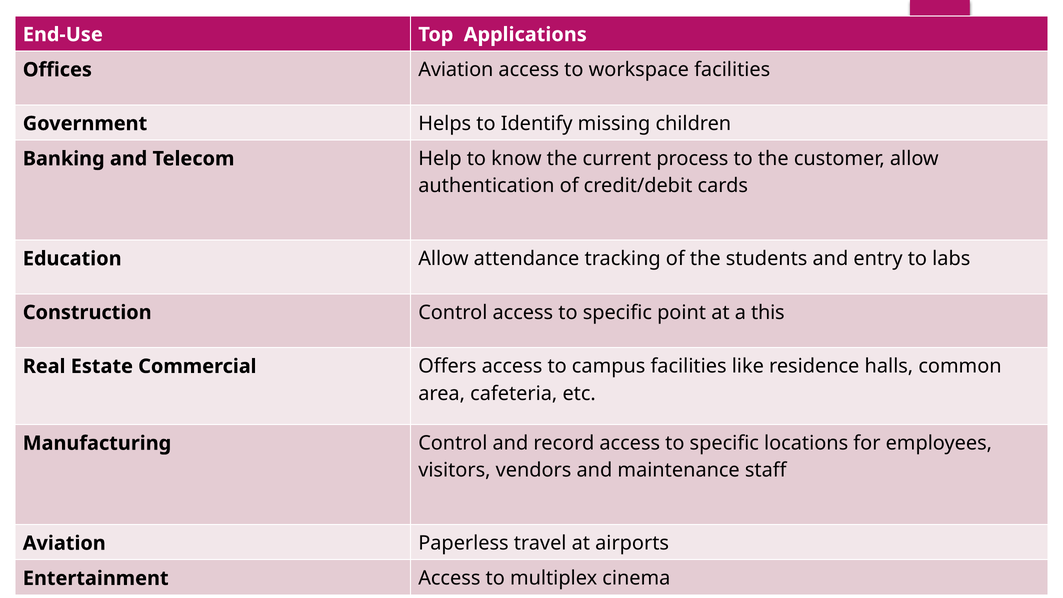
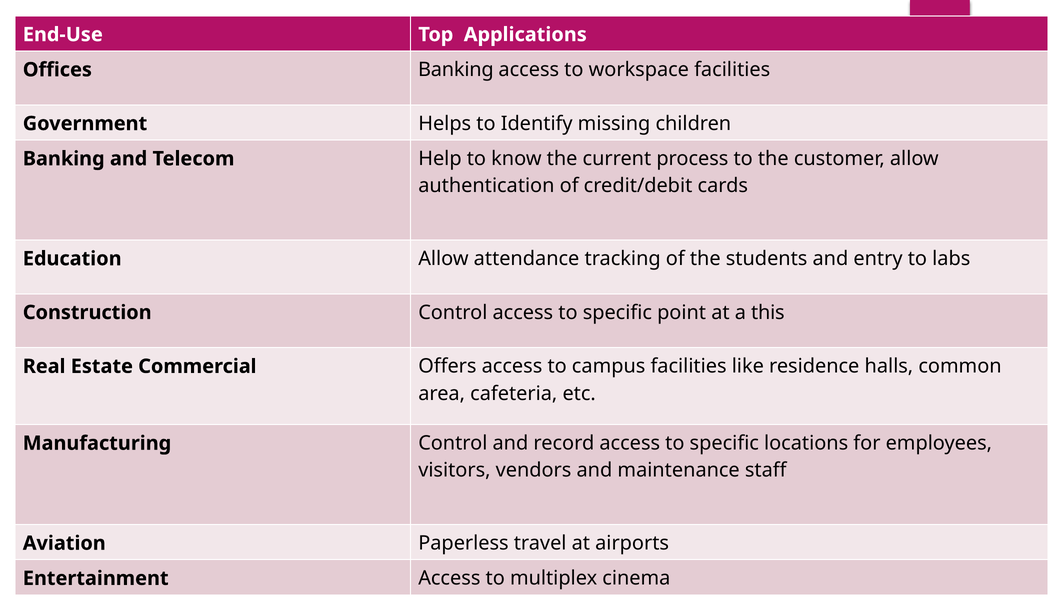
Offices Aviation: Aviation -> Banking (456, 70)
